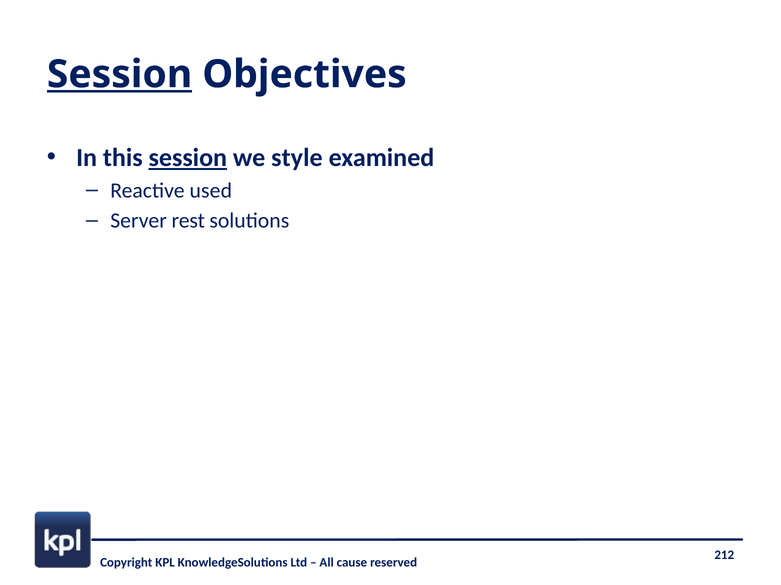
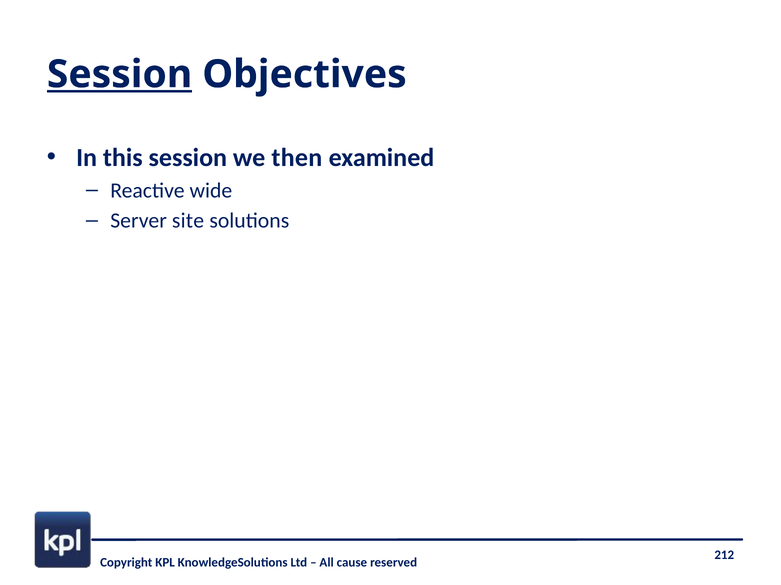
session underline: present -> none (188, 158)
style: style -> then (297, 158)
used: used -> wide (211, 191)
rest: rest -> site (188, 221)
